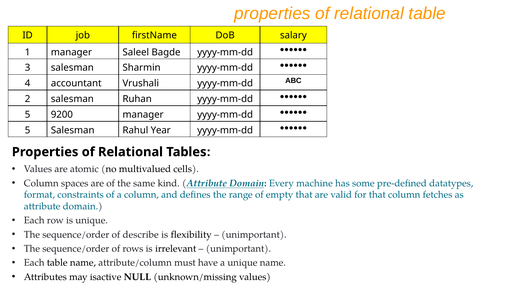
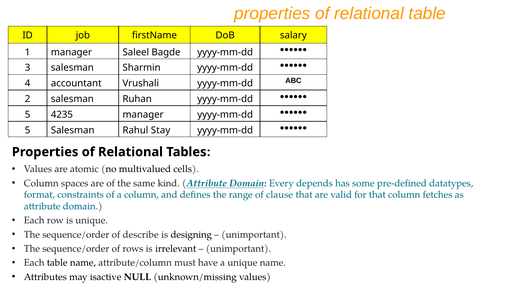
9200: 9200 -> 4235 (62, 115)
Year: Year -> Stay (161, 130)
machine: machine -> depends (315, 183)
empty: empty -> clause (280, 195)
flexibility: flexibility -> designing (191, 235)
